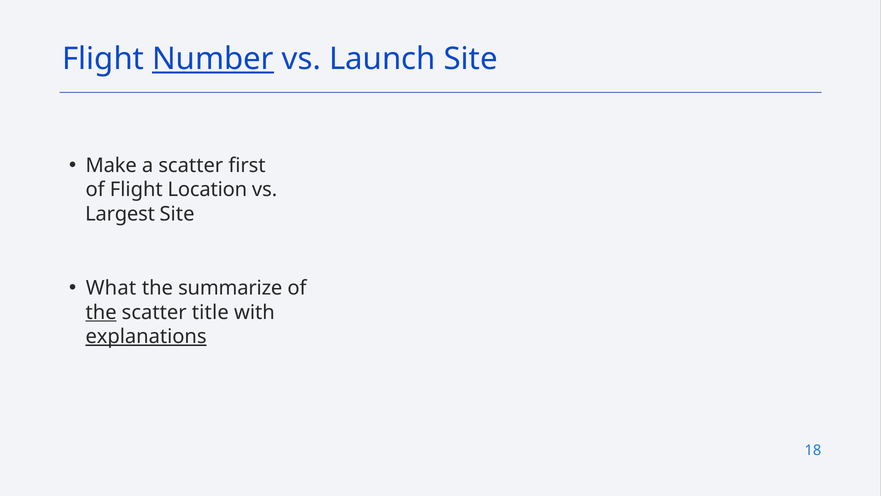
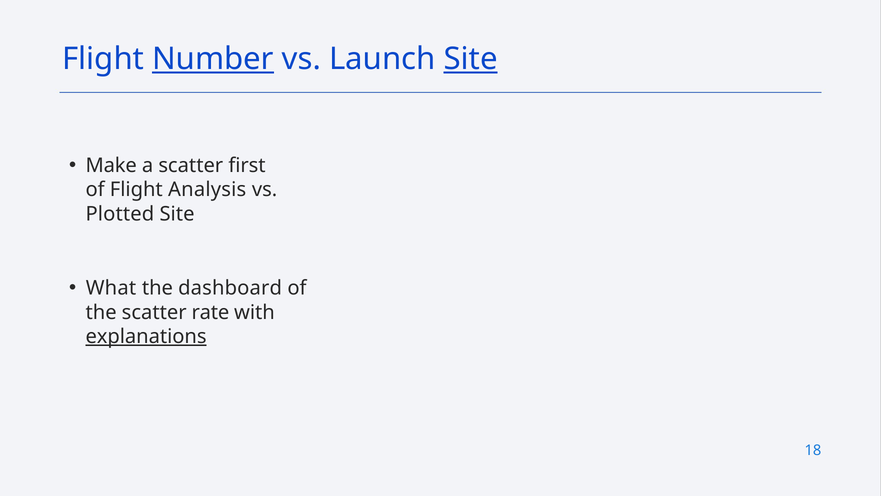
Site underline: none -> present (471, 59)
Location: Location -> Analysis (207, 190)
Largest: Largest -> Plotted (120, 214)
summarize: summarize -> dashboard (230, 288)
the underline: present -> none (101, 312)
title: title -> rate (210, 312)
